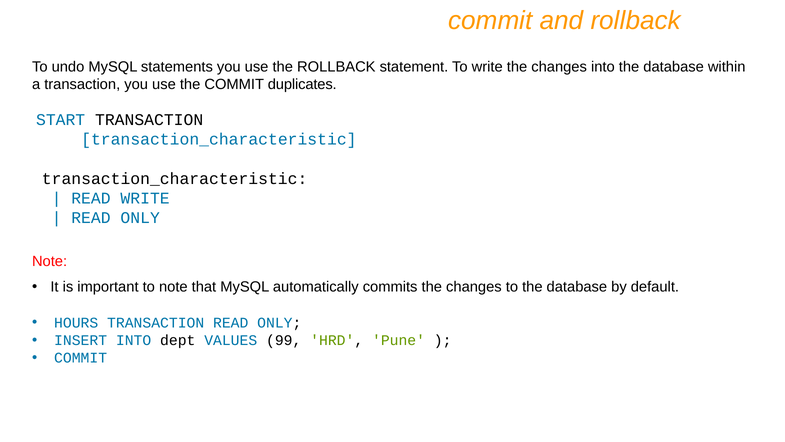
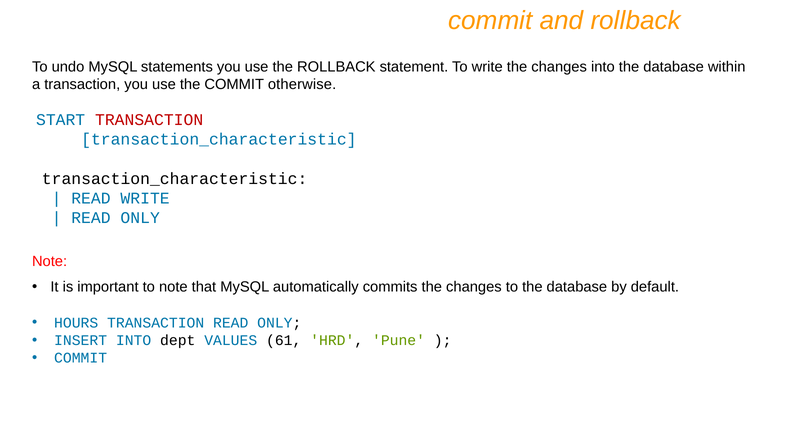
duplicates: duplicates -> otherwise (302, 84)
TRANSACTION colour: black -> red (149, 120)
99: 99 -> 61 (284, 340)
